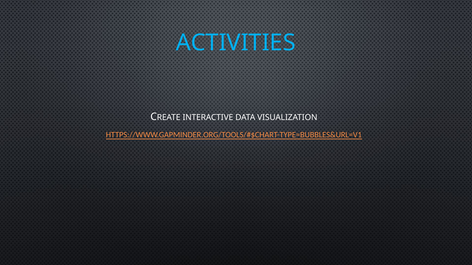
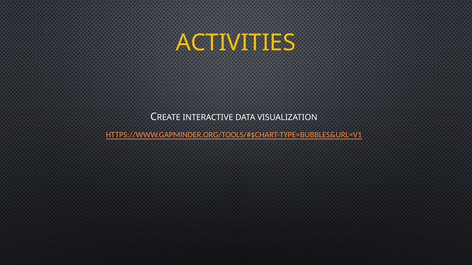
ACTIVITIES colour: light blue -> yellow (236, 43)
